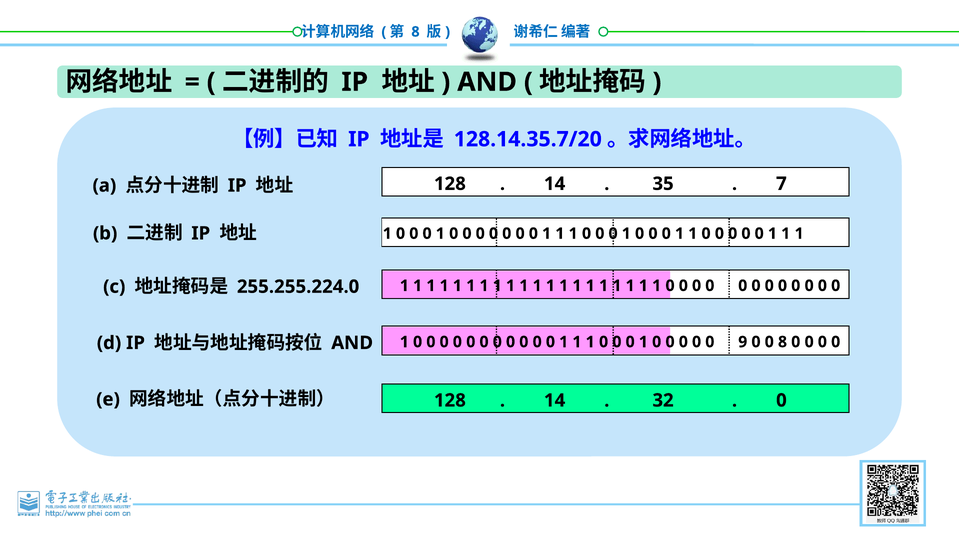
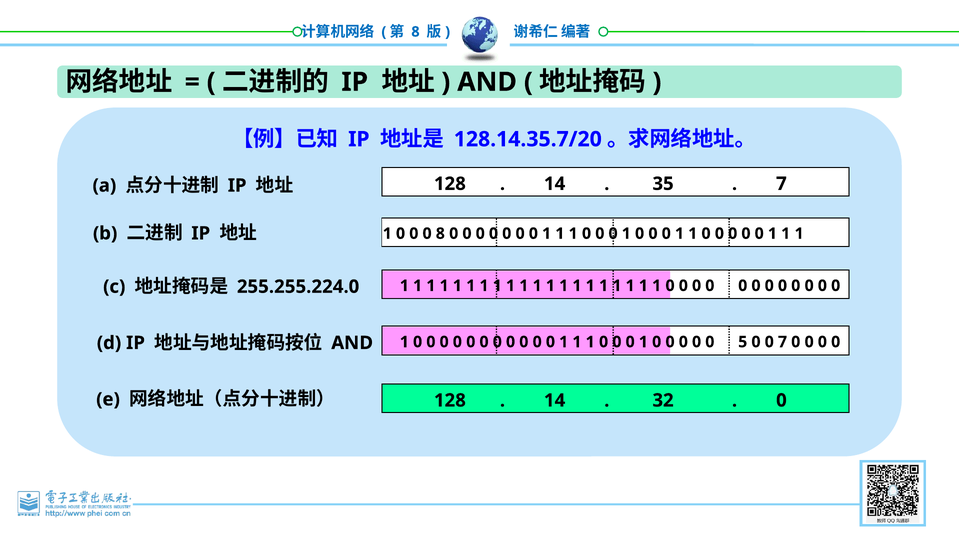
1: 1 -> 8 (440, 233)
9: 9 -> 5 (743, 342)
0 8: 8 -> 7 (783, 342)
